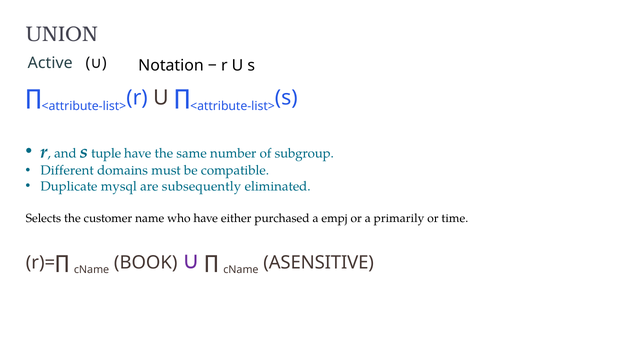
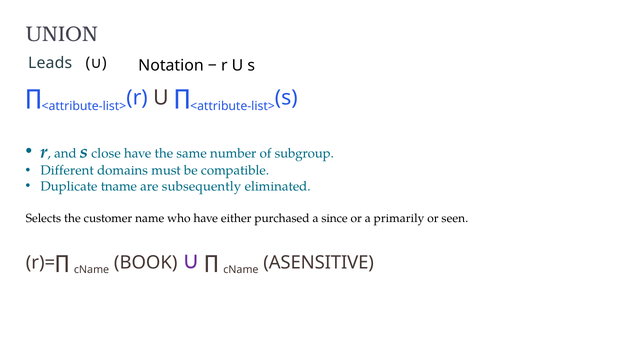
Active: Active -> Leads (50, 63)
tuple: tuple -> close (106, 154)
mysql: mysql -> tname (119, 186)
empj: empj -> since (335, 218)
time: time -> seen (455, 218)
